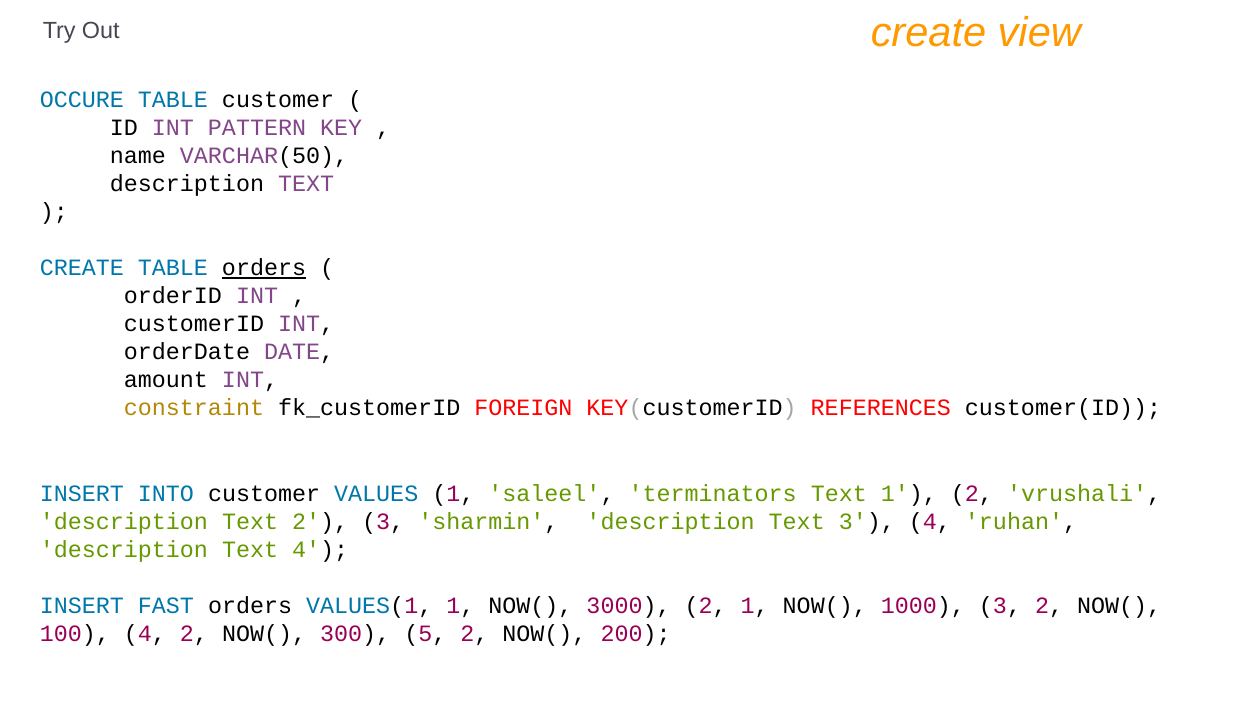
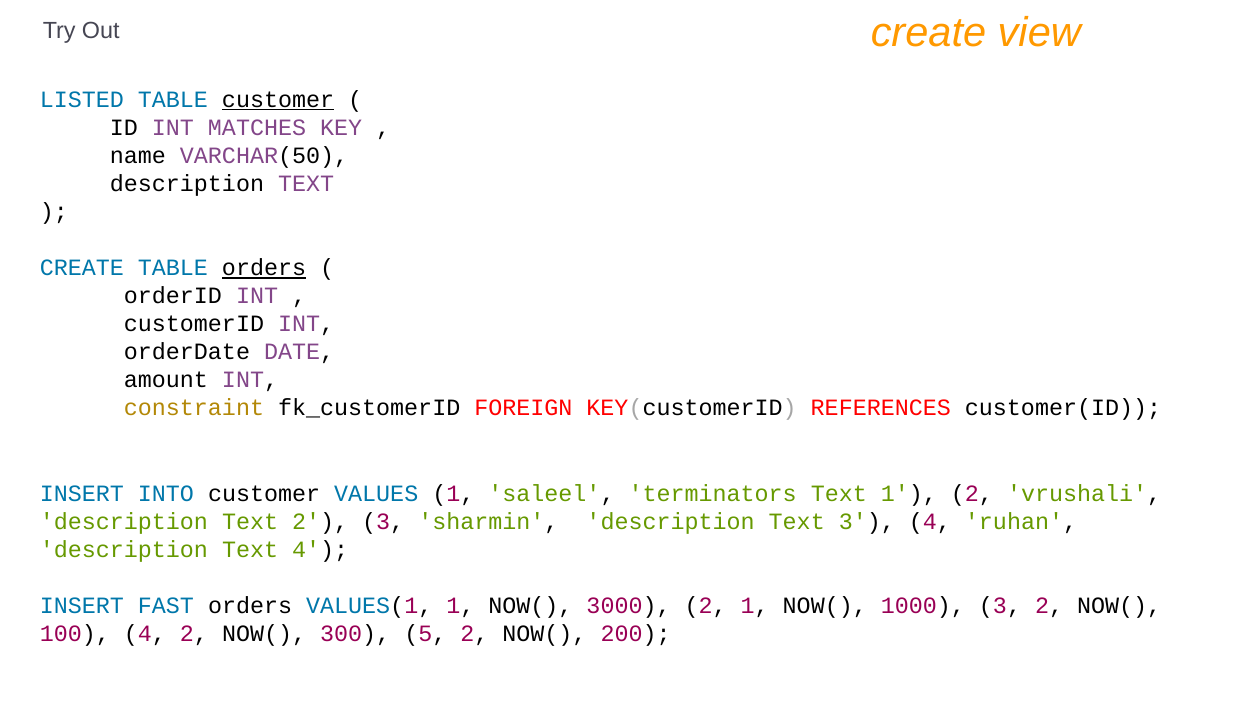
OCCURE: OCCURE -> LISTED (82, 100)
customer underline: none -> present (278, 100)
PATTERN: PATTERN -> MATCHES (257, 128)
